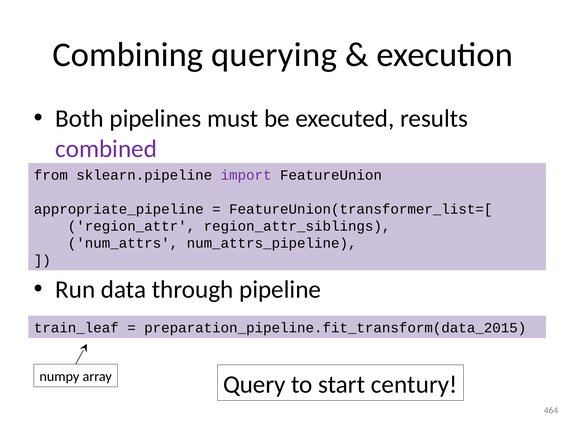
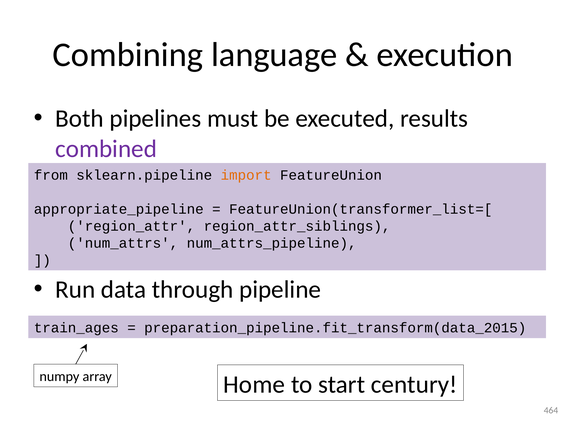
querying: querying -> language (274, 55)
import colour: purple -> orange (246, 175)
train_leaf: train_leaf -> train_ages (76, 328)
Query: Query -> Home (254, 385)
